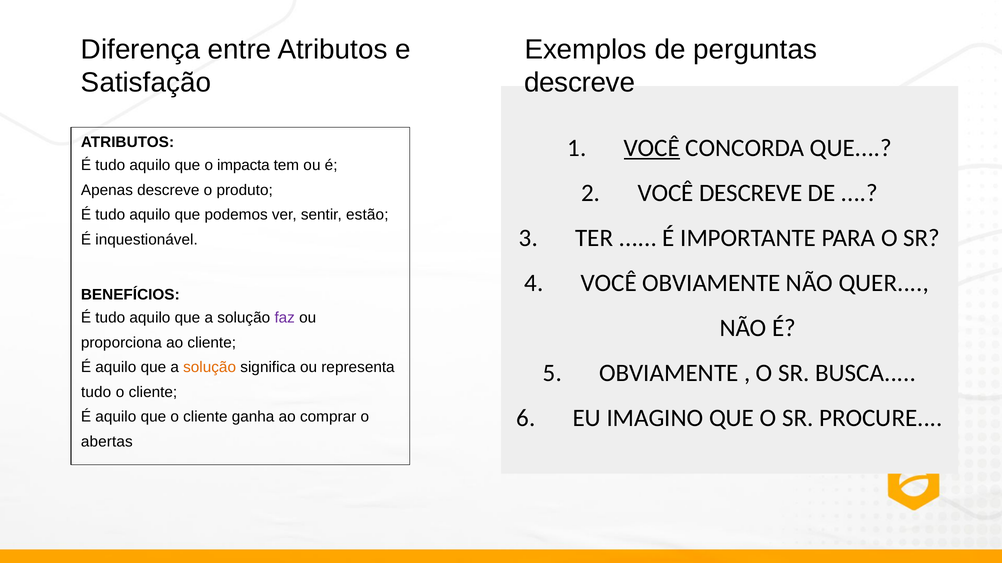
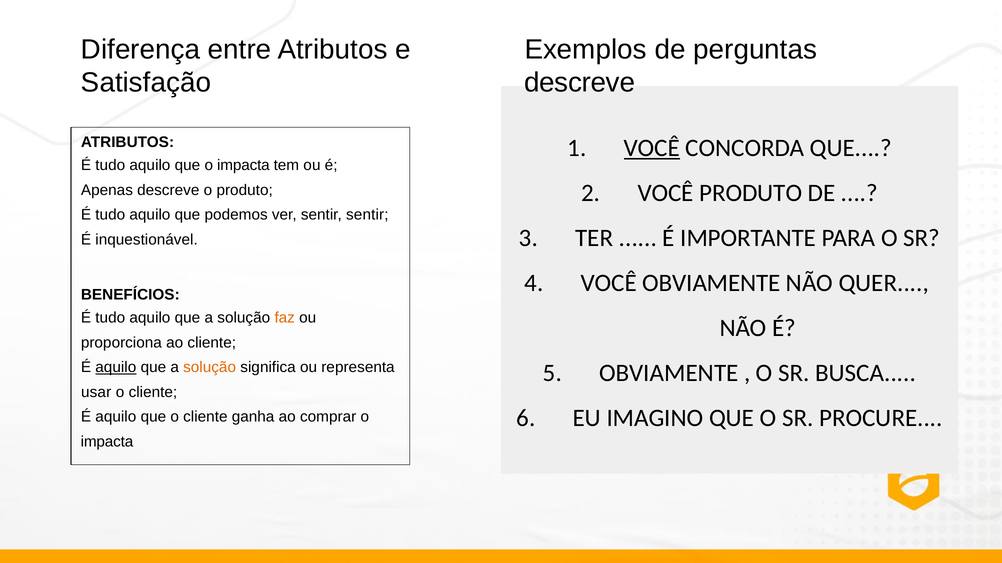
VOCÊ DESCREVE: DESCREVE -> PRODUTO (751, 193)
sentir estão: estão -> sentir (367, 215)
faz colour: purple -> orange (285, 318)
aquilo underline: none -> present (116, 368)
tudo: tudo -> usar (96, 393)
abertas: abertas -> impacta (107, 442)
